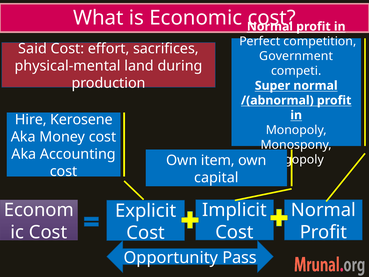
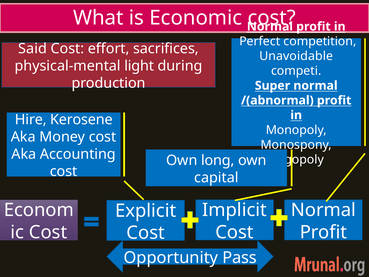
Government: Government -> Unavoidable (296, 56)
land: land -> light (139, 66)
item: item -> long (218, 160)
